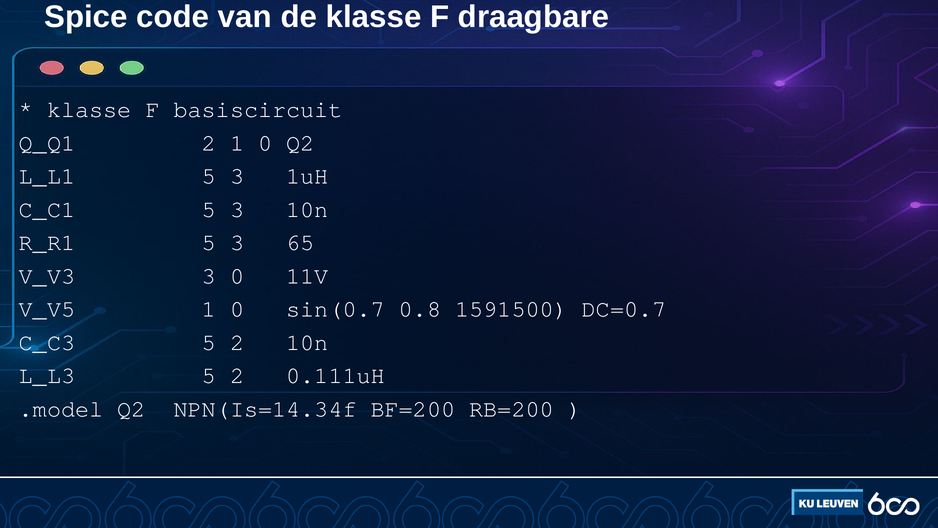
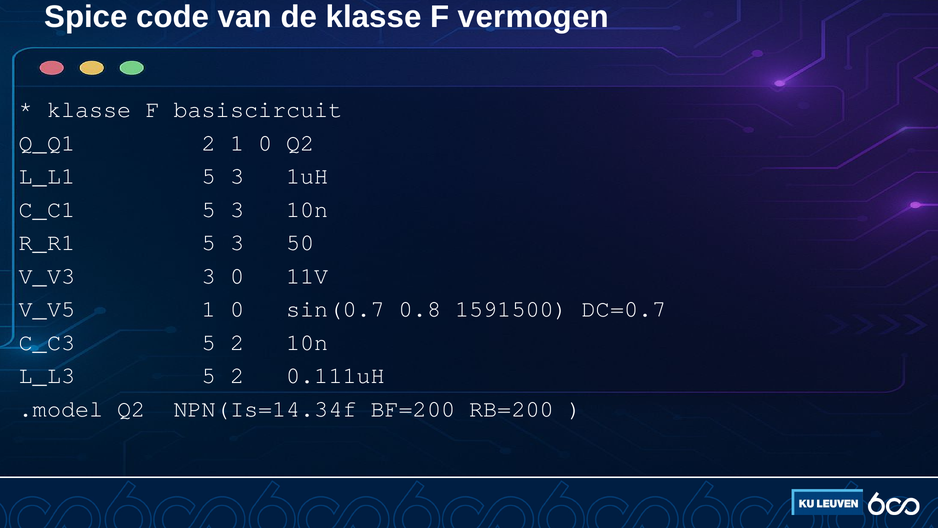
draagbare: draagbare -> vermogen (533, 17)
65: 65 -> 50 (300, 243)
